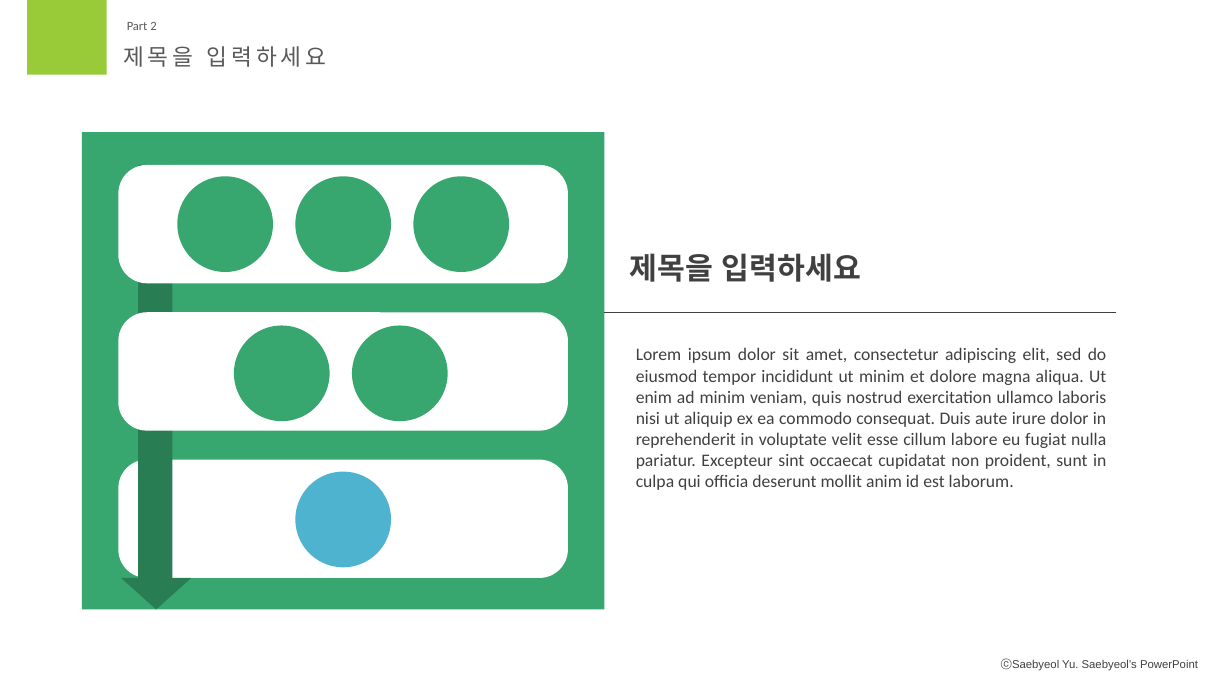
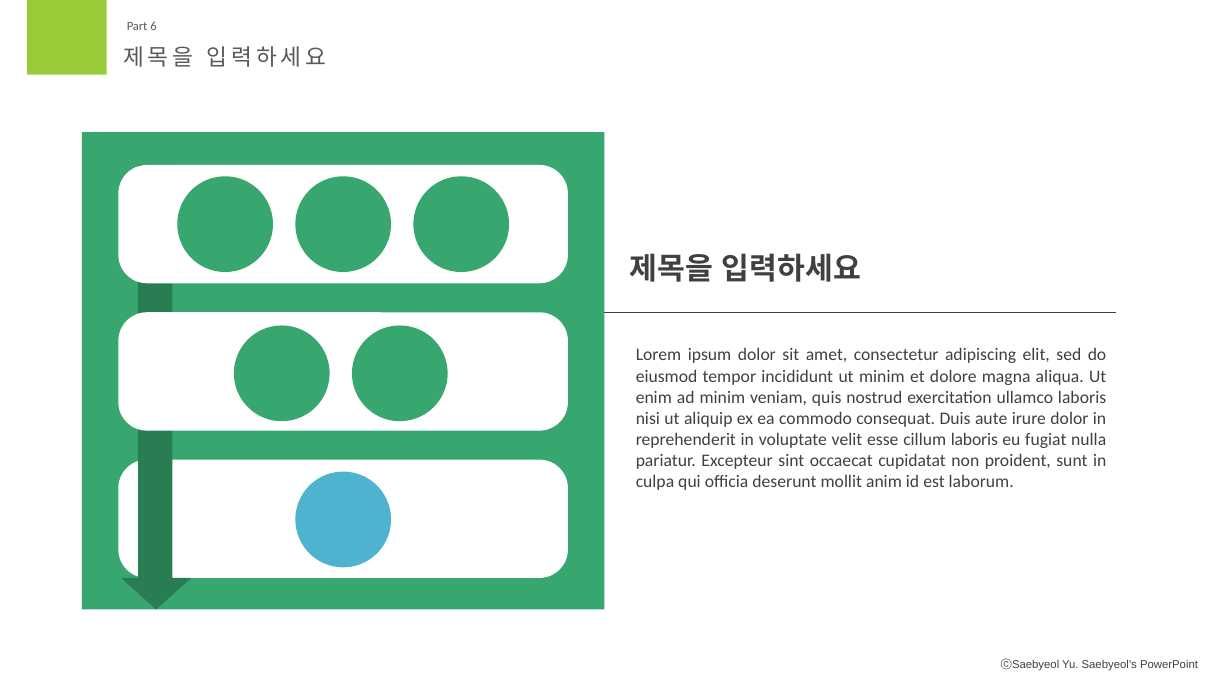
2: 2 -> 6 (154, 26)
cillum labore: labore -> laboris (974, 440)
